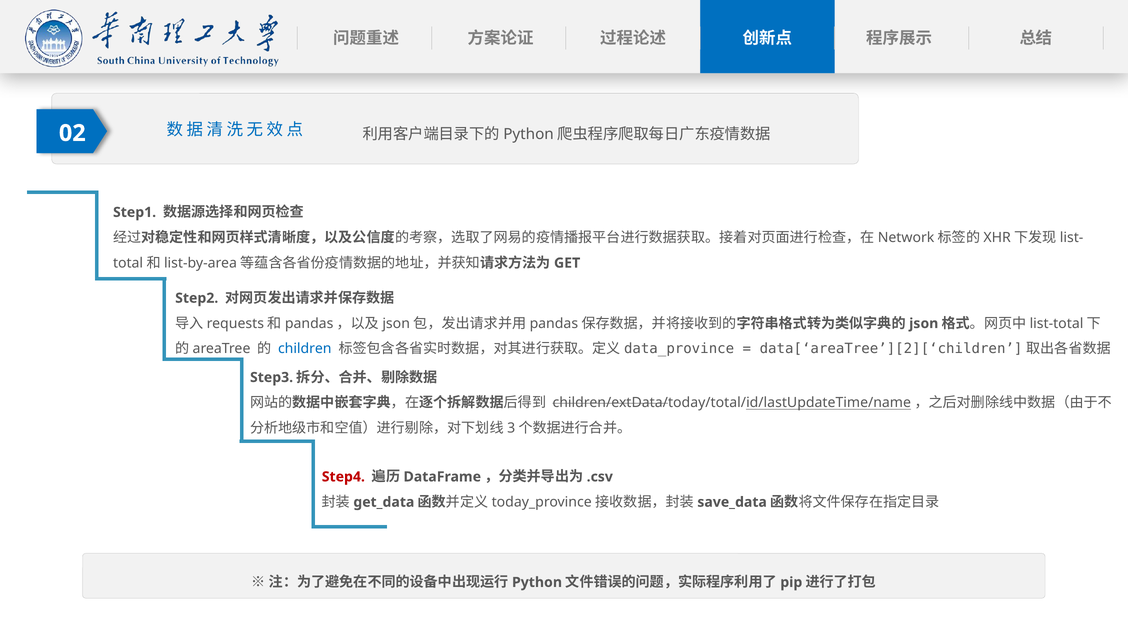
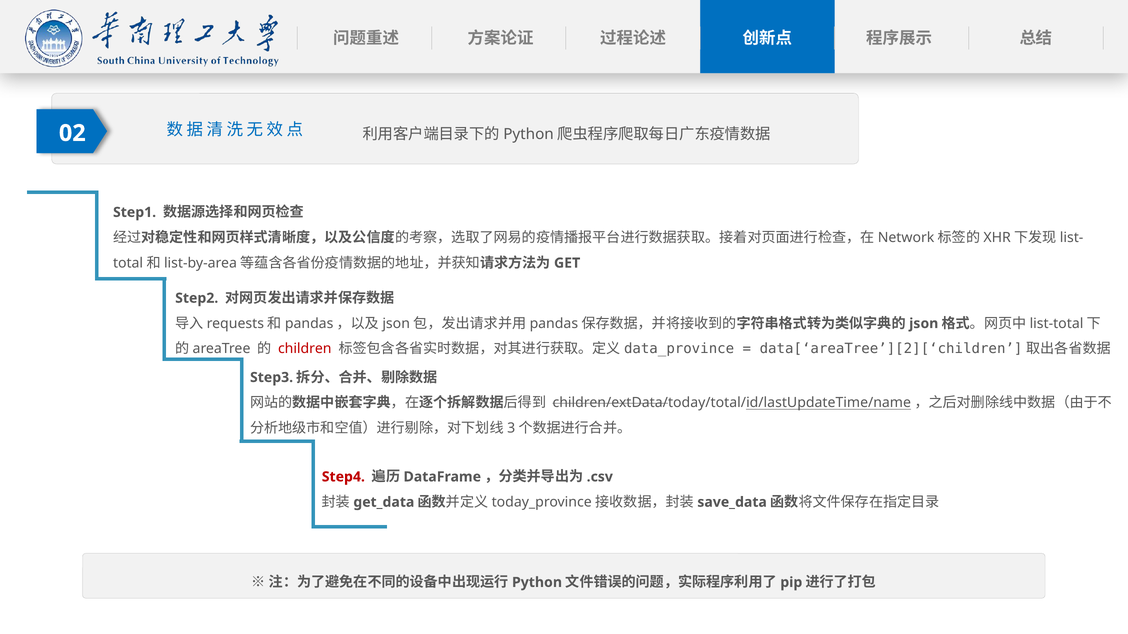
children colour: blue -> red (305, 349)
